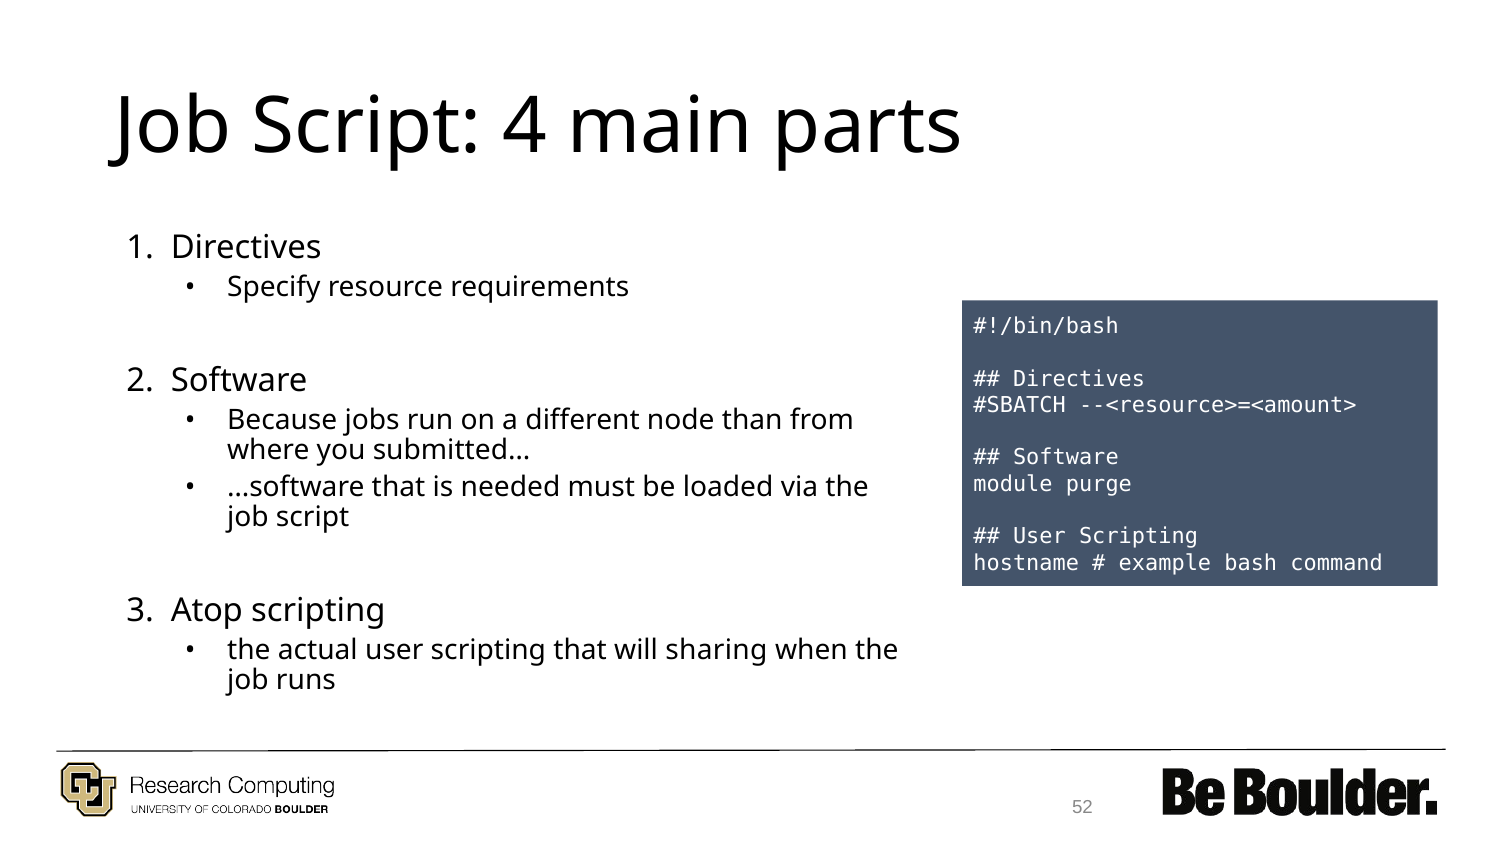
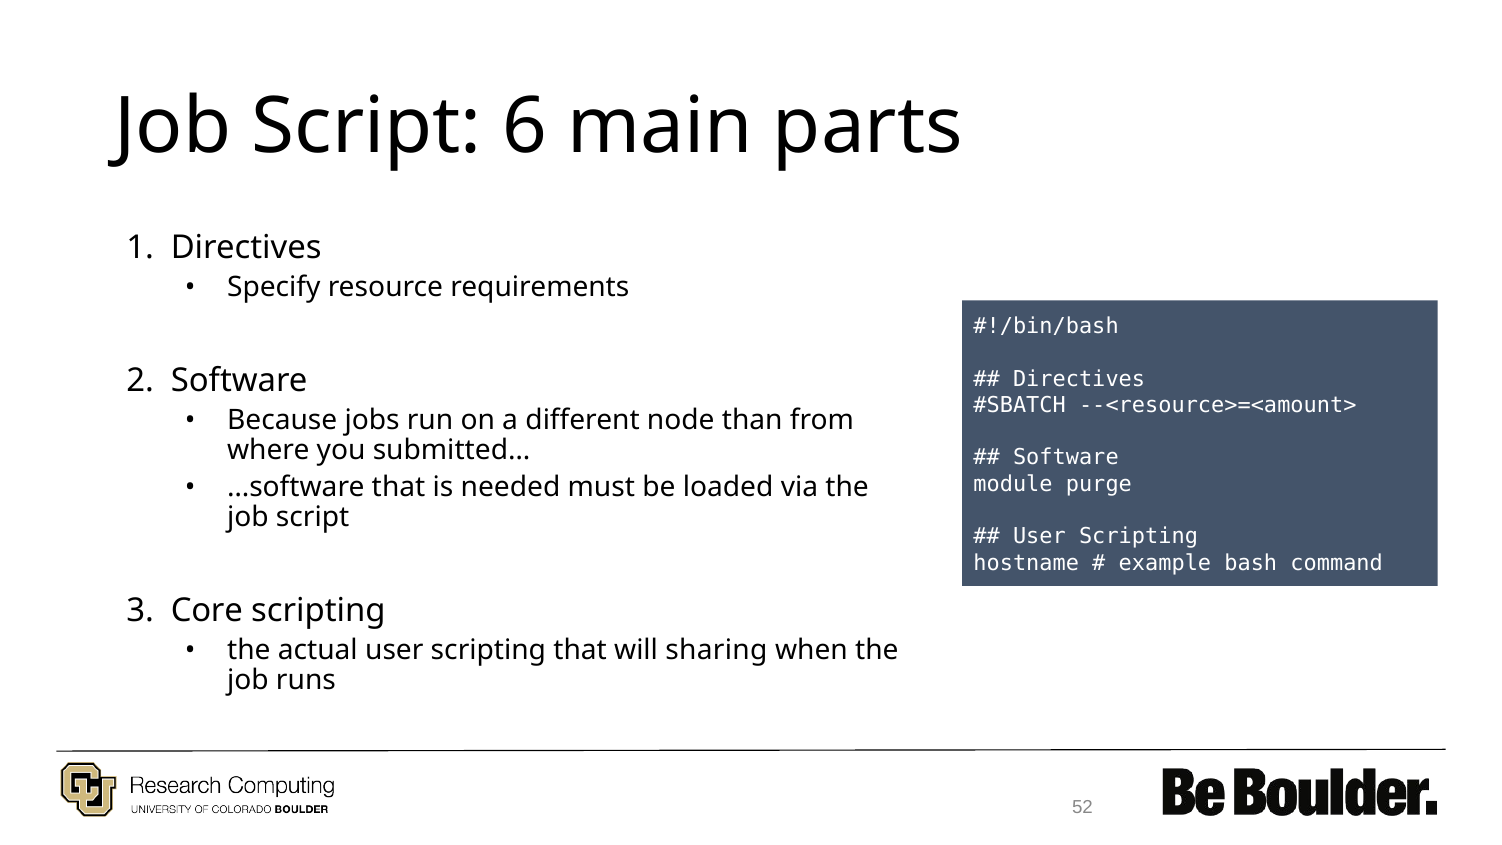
4: 4 -> 6 (525, 126)
Atop: Atop -> Core (207, 611)
